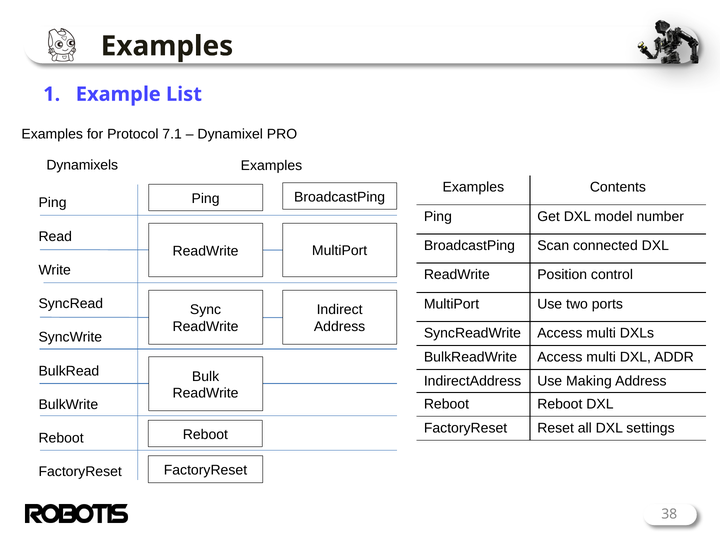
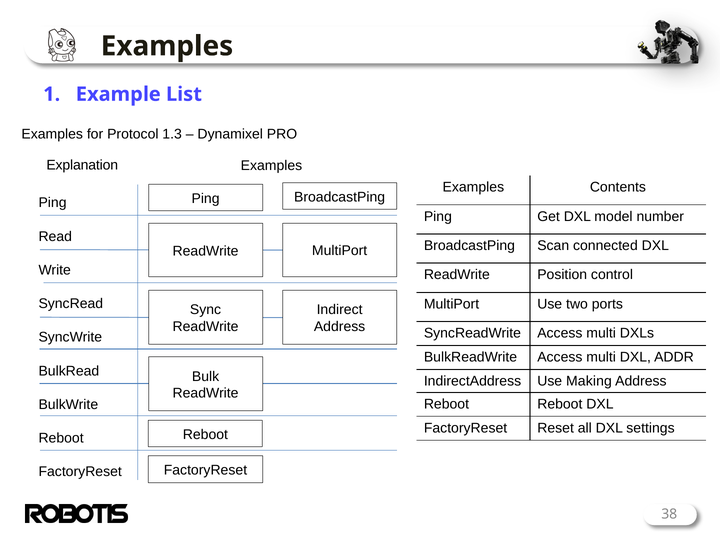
7.1: 7.1 -> 1.3 (172, 134)
Dynamixels: Dynamixels -> Explanation (82, 165)
